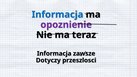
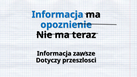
opoznienie colour: purple -> blue (66, 25)
